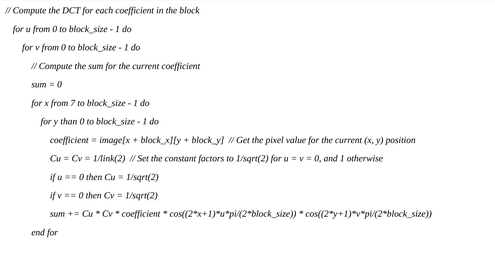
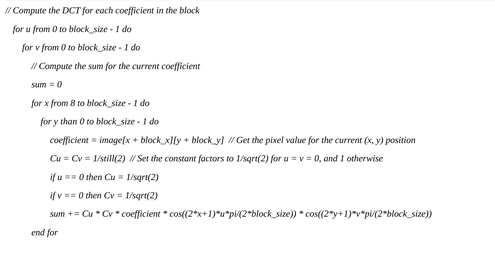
7: 7 -> 8 (73, 103)
1/link(2: 1/link(2 -> 1/still(2 (109, 159)
